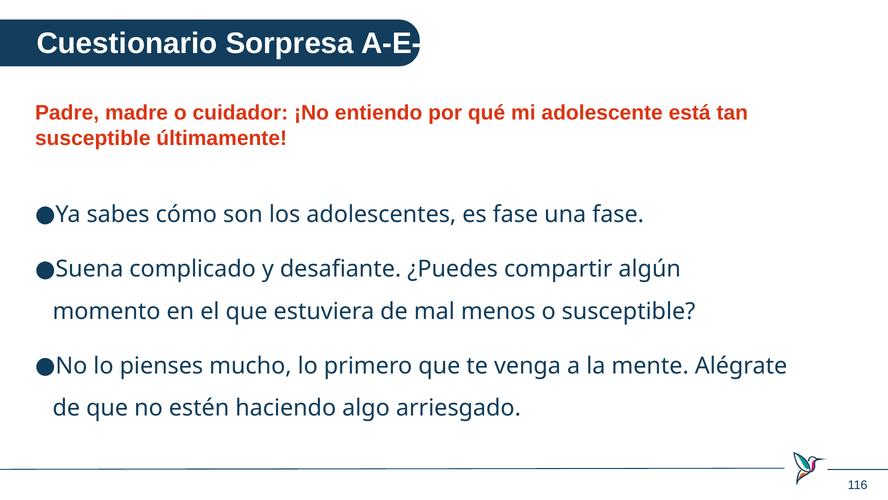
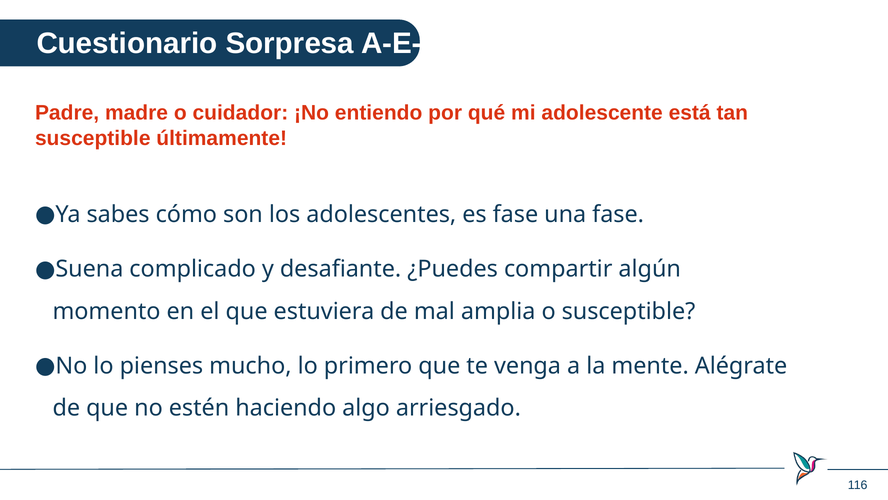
menos: menos -> amplia (498, 311)
